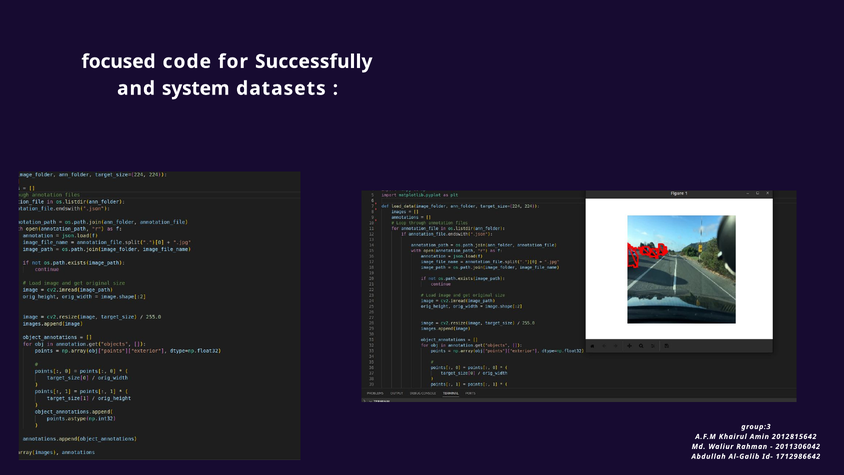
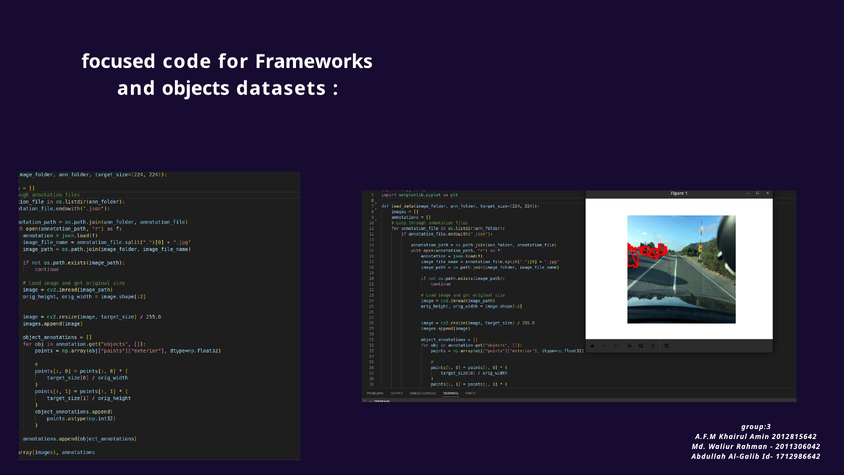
Successfully: Successfully -> Frameworks (314, 62)
system: system -> objects (196, 88)
